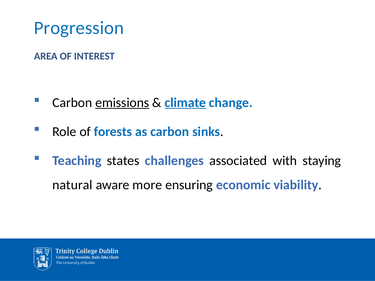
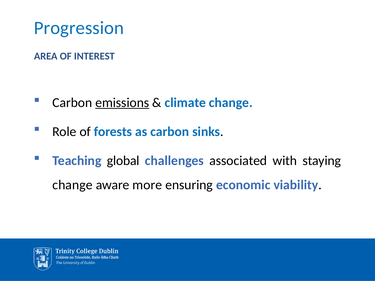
climate underline: present -> none (185, 103)
states: states -> global (123, 161)
natural: natural -> change (72, 185)
